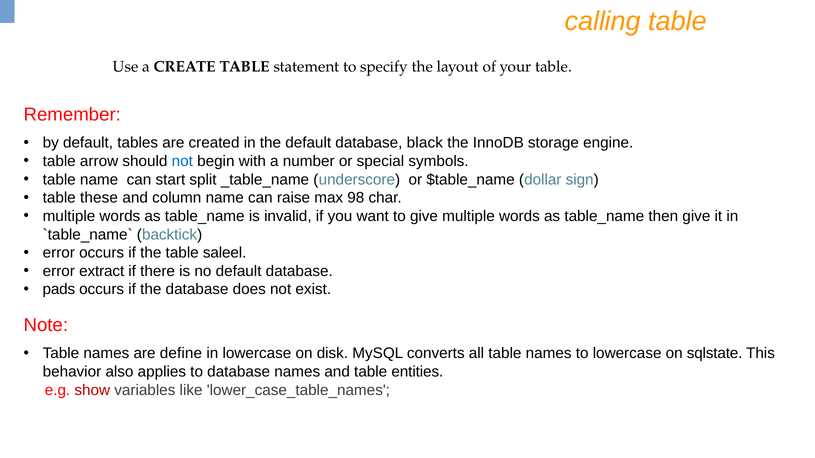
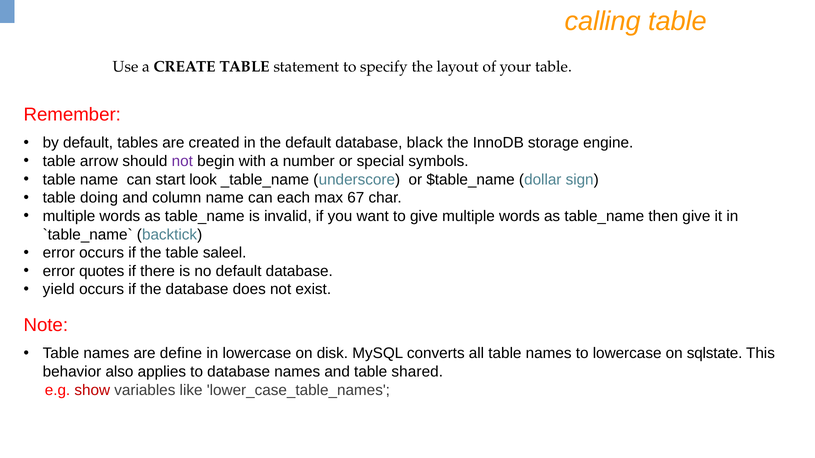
not colour: blue -> purple (182, 161)
split: split -> look (203, 180)
these: these -> doing (99, 198)
raise: raise -> each (294, 198)
98: 98 -> 67 (356, 198)
extract: extract -> quotes (102, 271)
pads: pads -> yield (59, 290)
entities: entities -> shared (417, 372)
